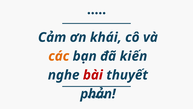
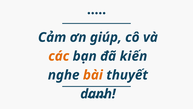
khái: khái -> giúp (106, 37)
bài colour: red -> orange (93, 75)
phản: phản -> danh (98, 94)
